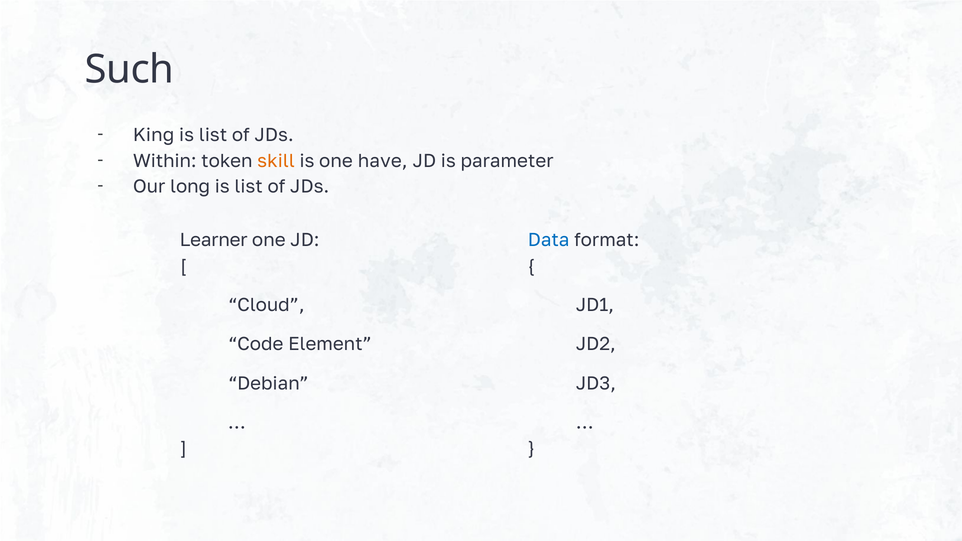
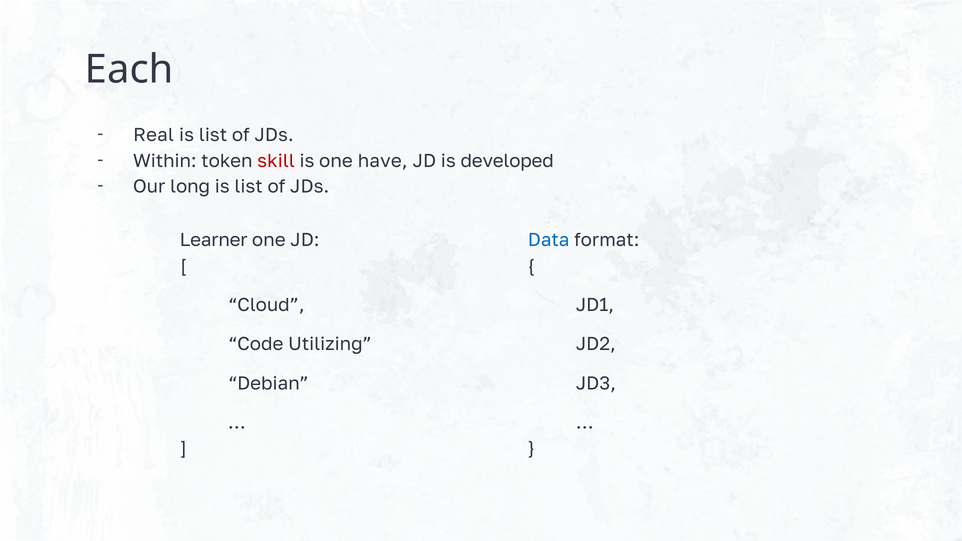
Such: Such -> Each (129, 70)
King: King -> Real (154, 135)
skill colour: orange -> red (276, 161)
parameter: parameter -> developed (507, 161)
Element: Element -> Utilizing (330, 344)
